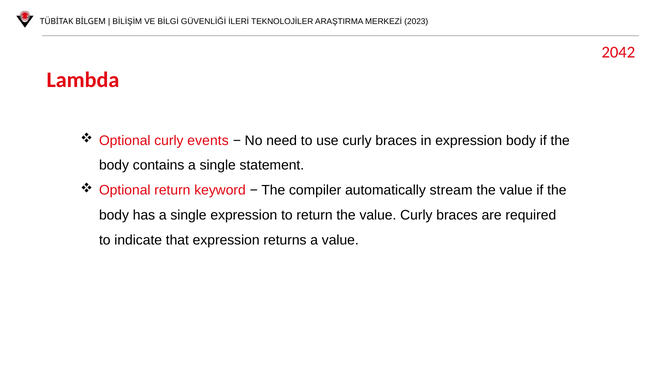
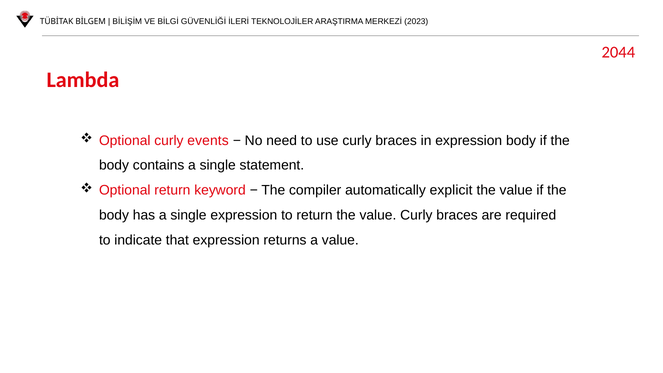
2042: 2042 -> 2044 (618, 52)
stream: stream -> explicit (451, 190)
